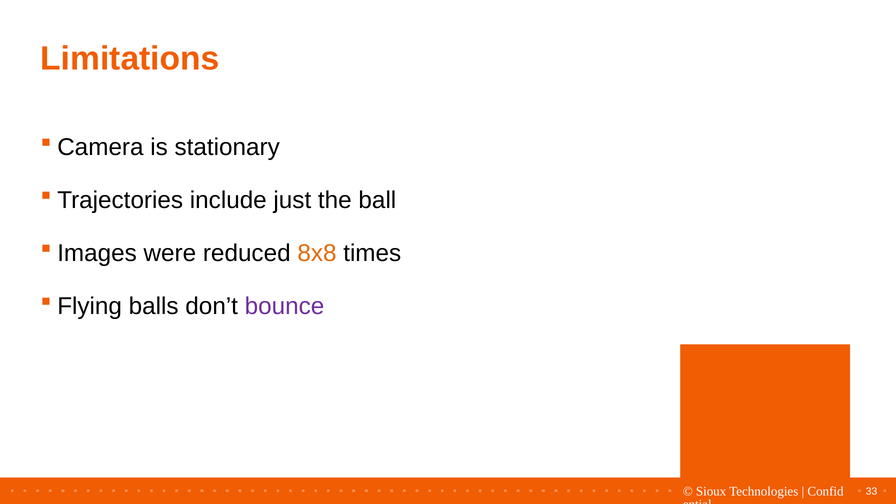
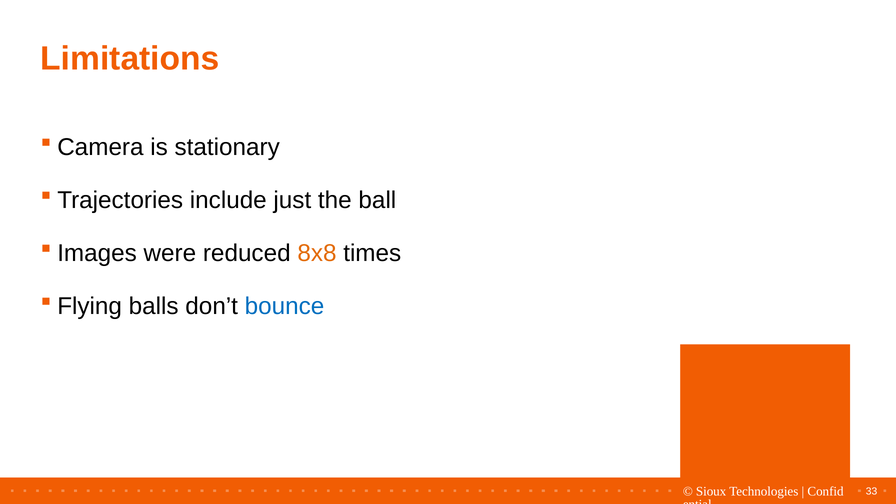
bounce colour: purple -> blue (284, 306)
